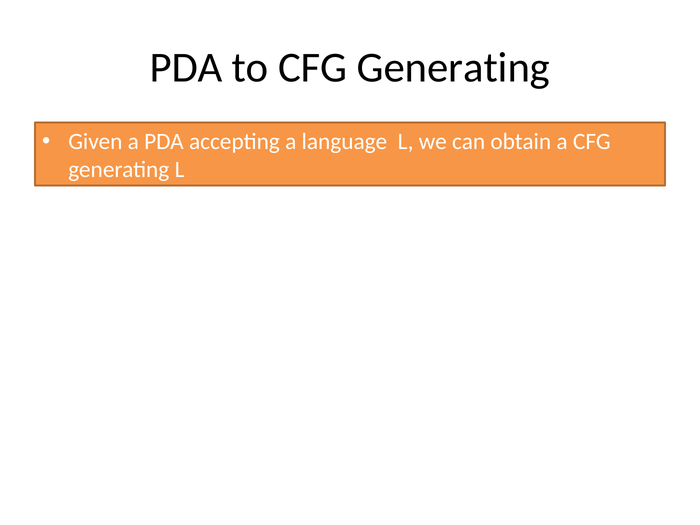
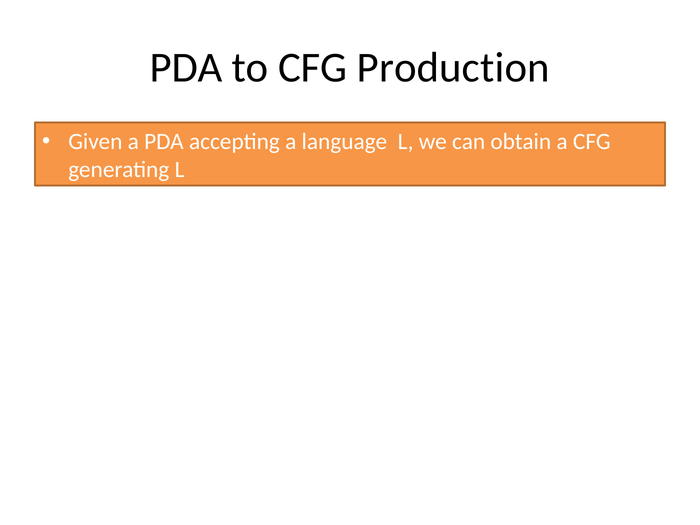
to CFG Generating: Generating -> Production (453, 68)
